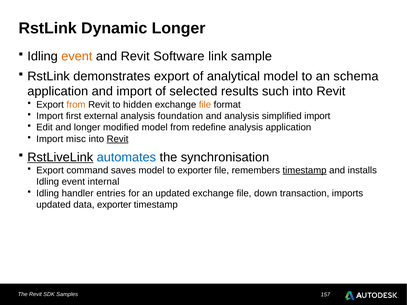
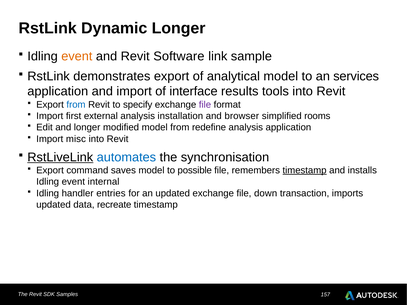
schema: schema -> services (356, 76)
selected: selected -> interface (194, 92)
such: such -> tools (275, 92)
from colour: orange -> blue (76, 105)
hidden: hidden -> specify (138, 105)
file colour: orange -> purple (205, 105)
foundation: foundation -> installation (180, 116)
and analysis: analysis -> browser (242, 116)
simplified import: import -> rooms (317, 116)
Revit underline: present -> none (118, 139)
to exporter: exporter -> possible (195, 170)
data exporter: exporter -> recreate (114, 205)
